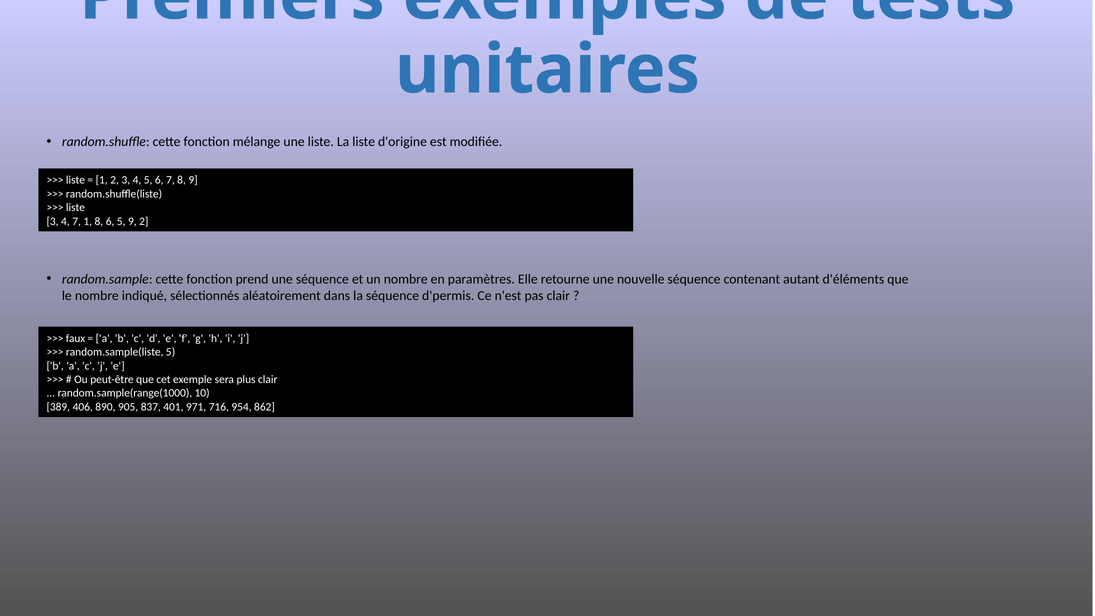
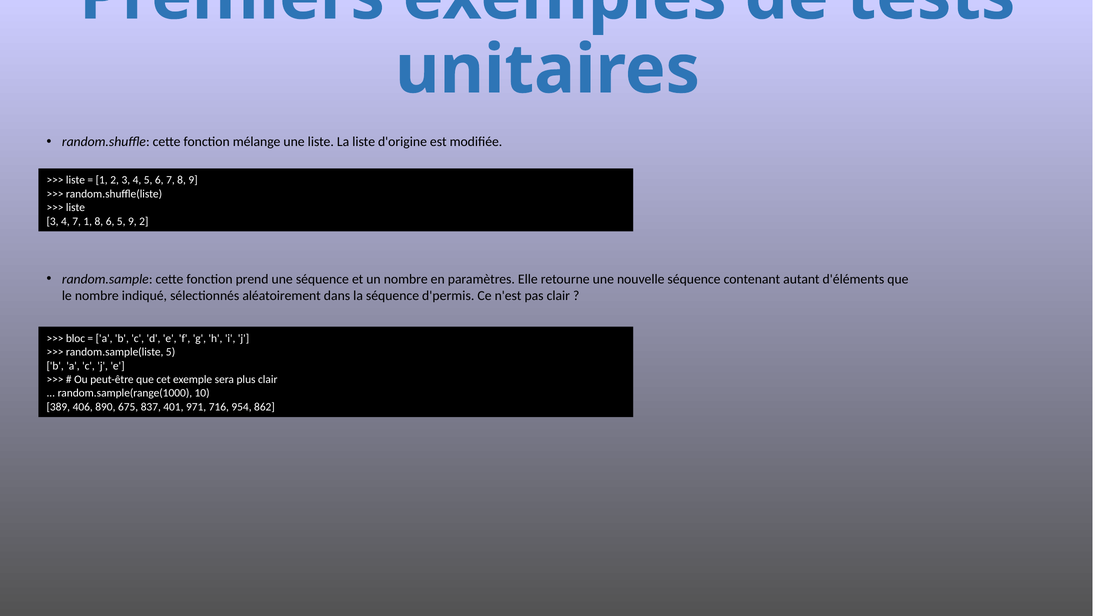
faux: faux -> bloc (76, 338)
905: 905 -> 675 (128, 407)
